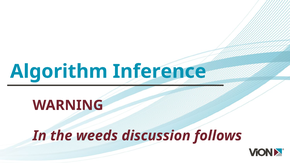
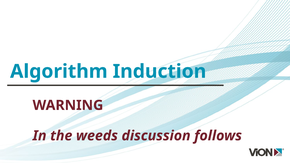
Inference: Inference -> Induction (159, 71)
